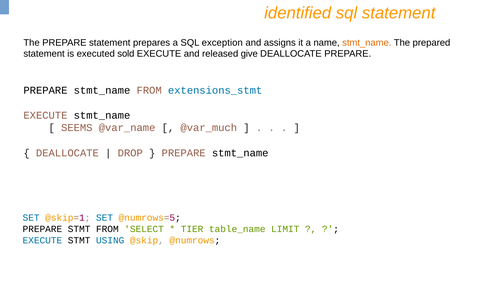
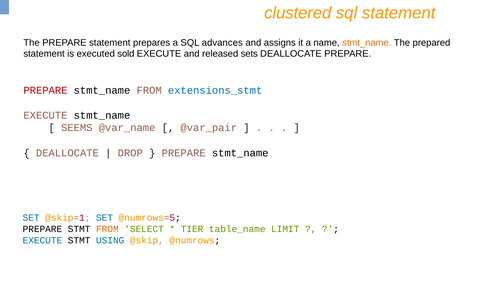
identified: identified -> clustered (298, 13)
exception: exception -> advances (222, 43)
give: give -> sets (249, 54)
PREPARE colour: black -> red (45, 90)
@var_much: @var_much -> @var_pair (209, 128)
FROM colour: black -> orange (107, 229)
